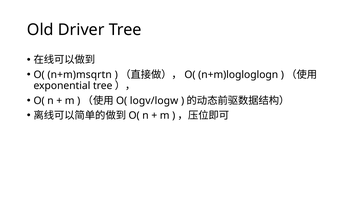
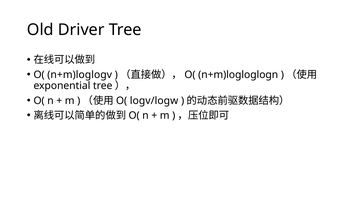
n+m)msqrtn: n+m)msqrtn -> n+m)loglogv (80, 74)
